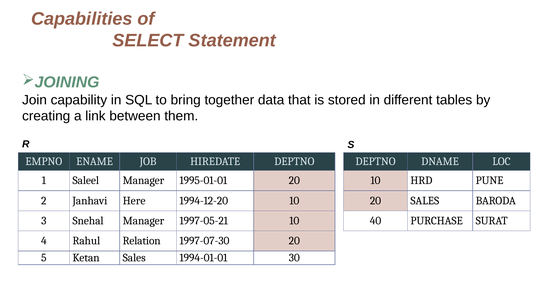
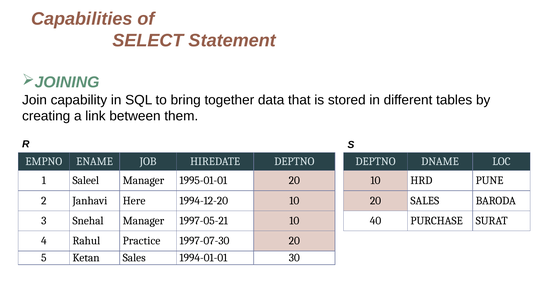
Relation: Relation -> Practice (142, 241)
